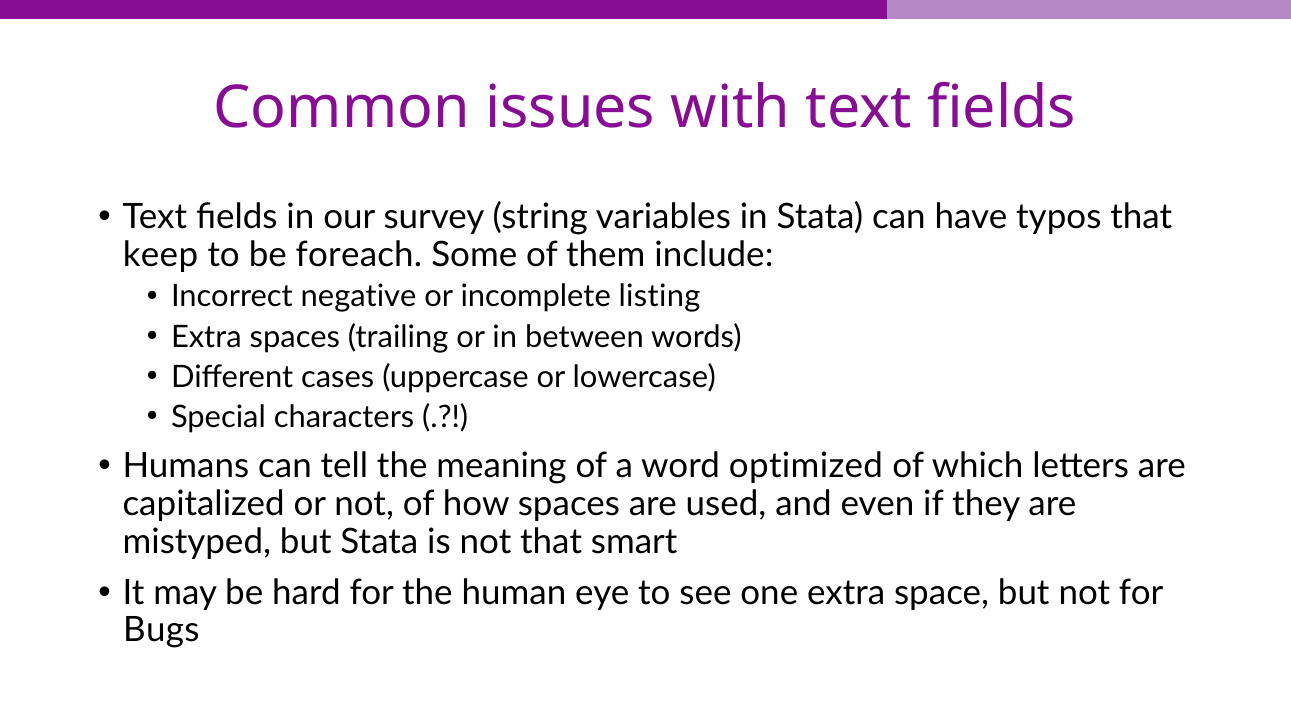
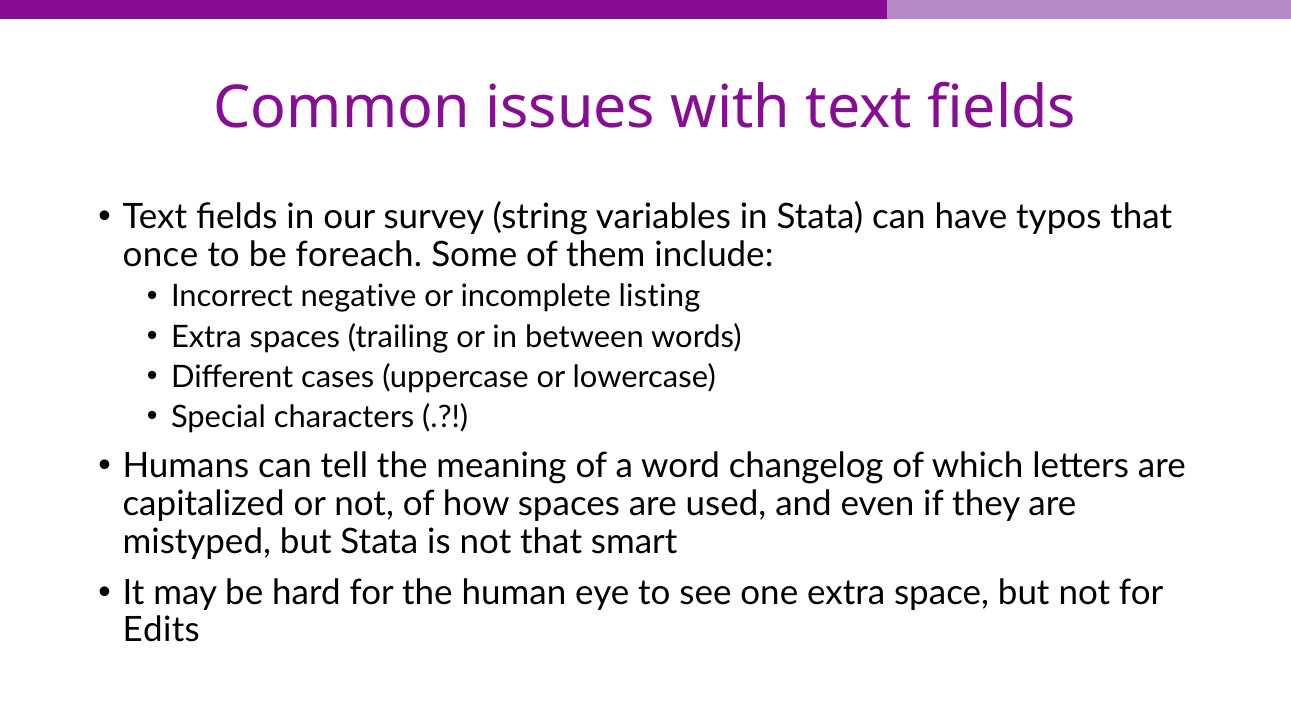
keep: keep -> once (160, 255)
optimized: optimized -> changelog (806, 466)
Bugs: Bugs -> Edits (161, 631)
